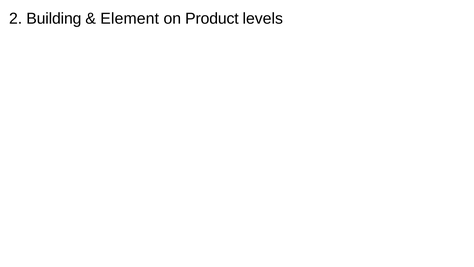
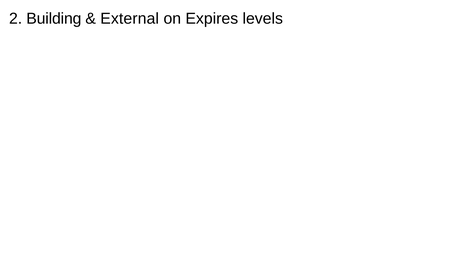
Element: Element -> External (130, 19)
Product: Product -> Expires (212, 19)
